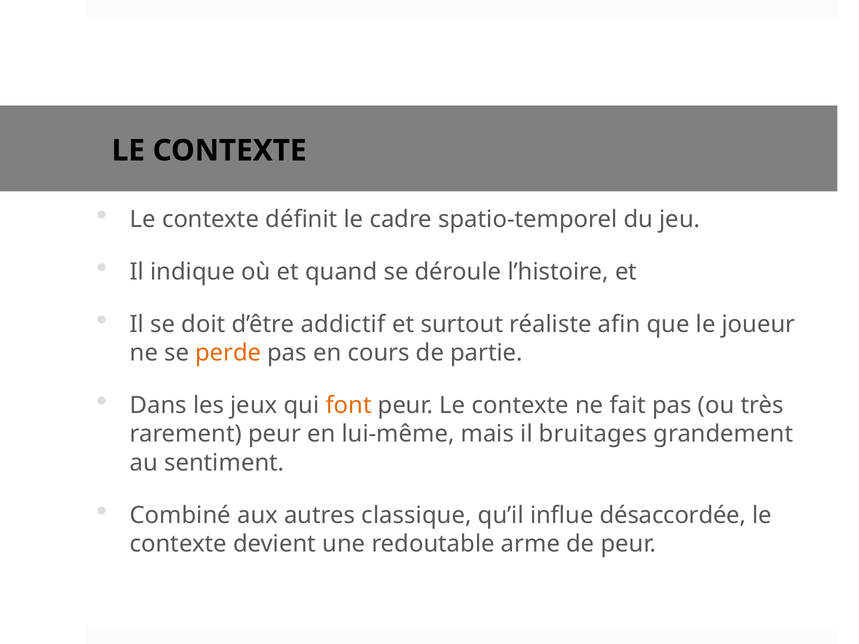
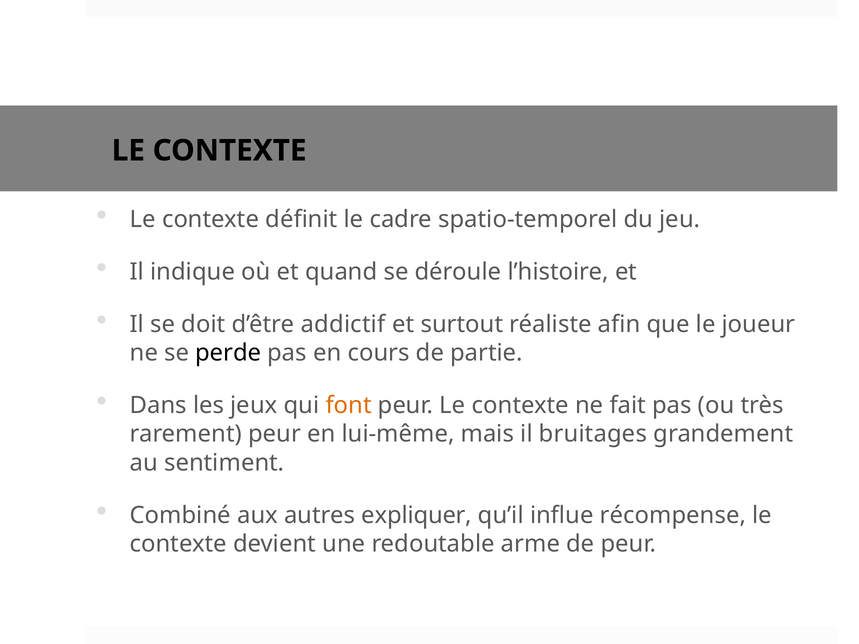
perde colour: orange -> black (228, 353)
classique: classique -> expliquer (417, 515)
désaccordée: désaccordée -> récompense (673, 515)
